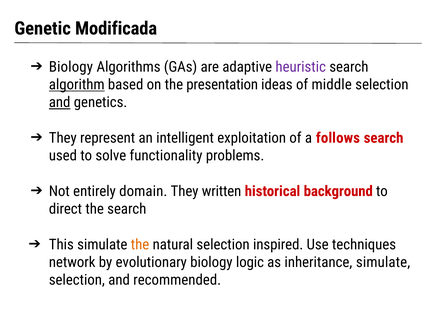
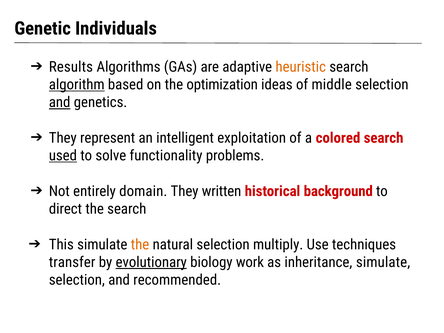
Modificada: Modificada -> Individuals (116, 28)
Biology: Biology -> Results (71, 67)
heuristic colour: purple -> orange (301, 67)
presentation: presentation -> optimization (222, 85)
follows: follows -> colored (338, 138)
used underline: none -> present (63, 156)
inspired: inspired -> multiply (278, 244)
network: network -> transfer (72, 262)
evolutionary underline: none -> present (151, 262)
logic: logic -> work (250, 262)
